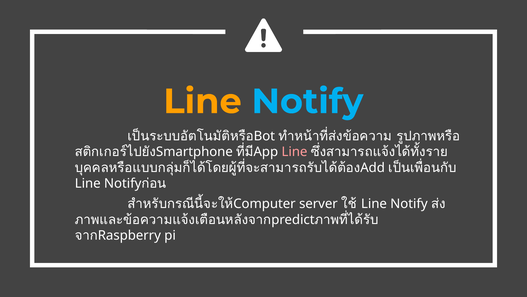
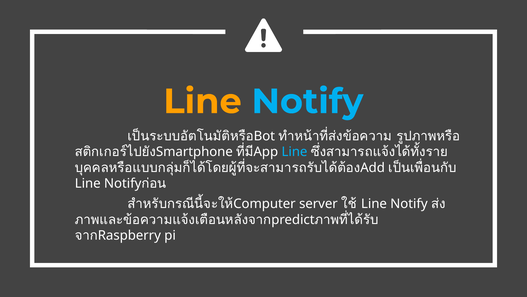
Line colour: pink -> light blue (294, 152)
